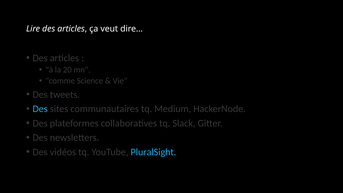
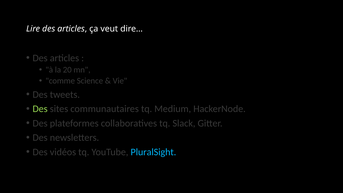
Des colour: light blue -> light green (40, 109)
